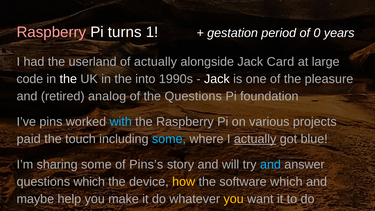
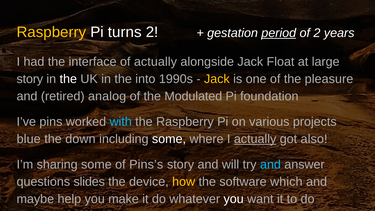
Raspberry colour: pink -> yellow (51, 32)
turns 1: 1 -> 2 (152, 32)
period underline: none -> present (279, 33)
of 0: 0 -> 2 (317, 33)
userland: userland -> interface (93, 62)
Card: Card -> Float (281, 62)
code: code -> story (30, 79)
Jack colour: white -> yellow (217, 79)
the Questions: Questions -> Modulated (193, 96)
paid: paid -> blue (29, 139)
touch: touch -> down (80, 139)
some colour: light blue -> white (169, 139)
blue: blue -> also (314, 139)
questions which: which -> slides (89, 182)
you colour: yellow -> white (234, 199)
